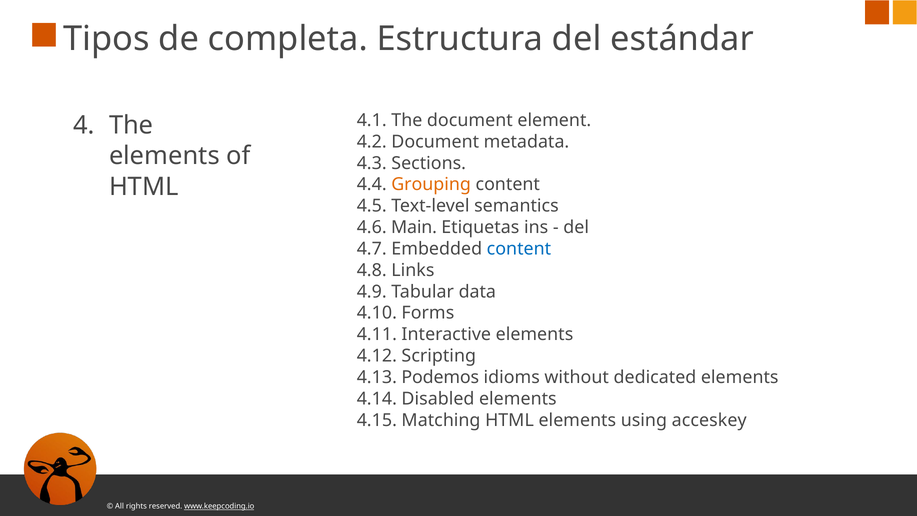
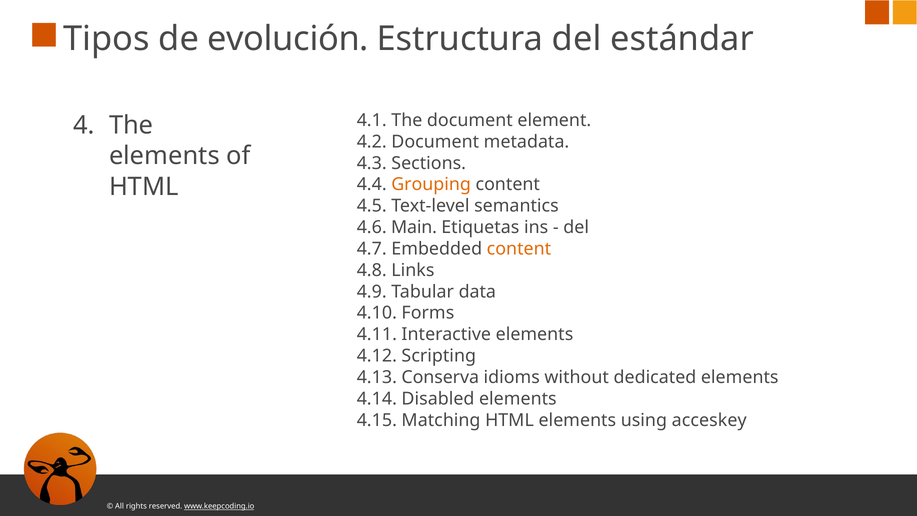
completa: completa -> evolución (288, 39)
content colour: blue -> orange (519, 249)
Podemos: Podemos -> Conserva (440, 377)
